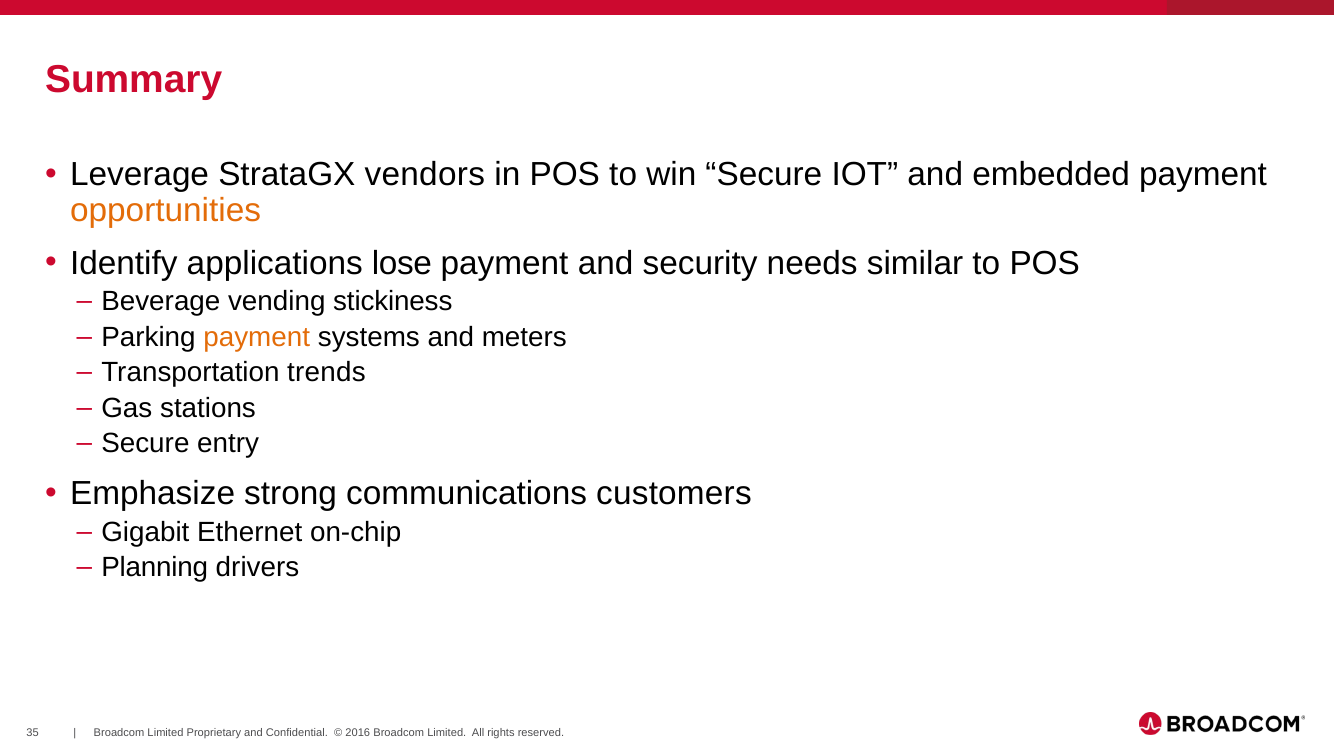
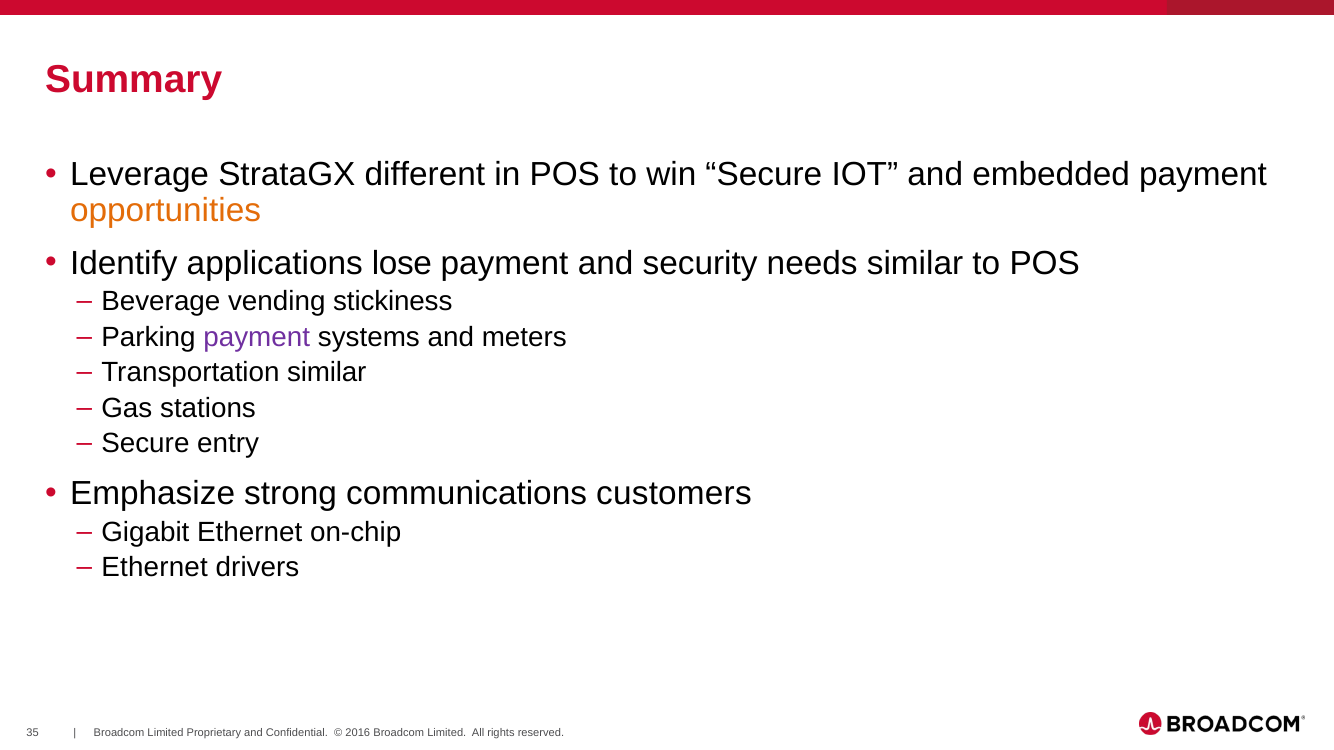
vendors: vendors -> different (425, 175)
payment colour: orange -> purple (257, 337)
Transportation trends: trends -> similar (327, 373)
Planning: Planning -> Ethernet (155, 568)
